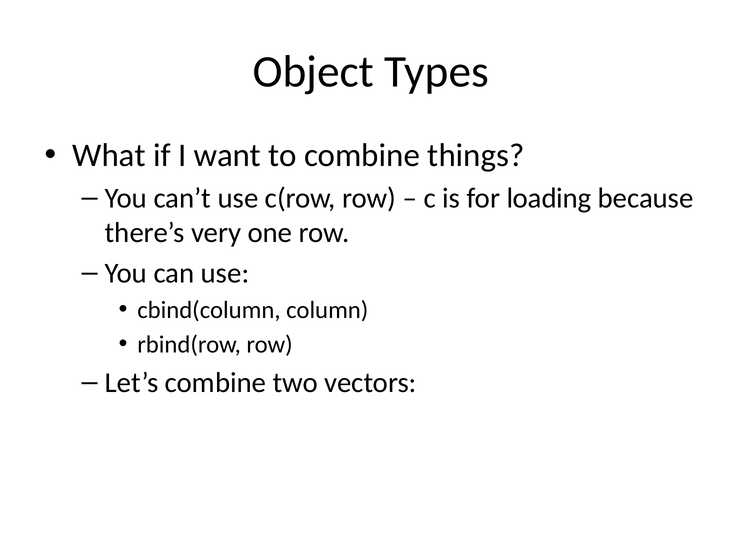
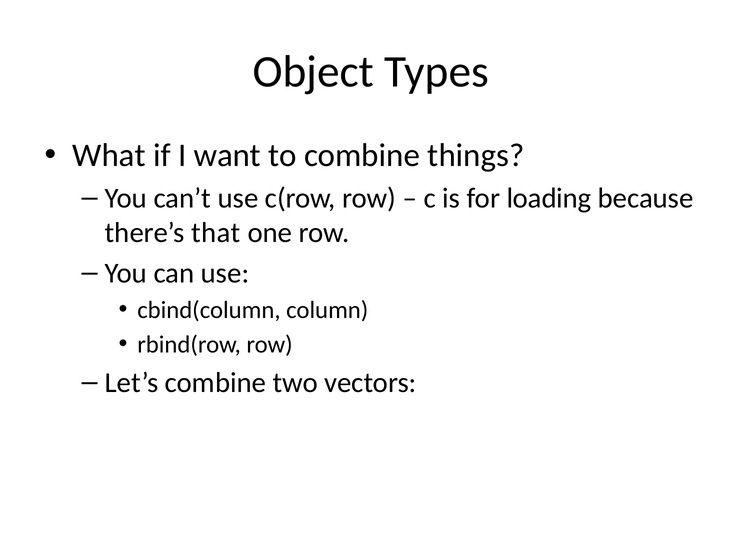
very: very -> that (216, 233)
